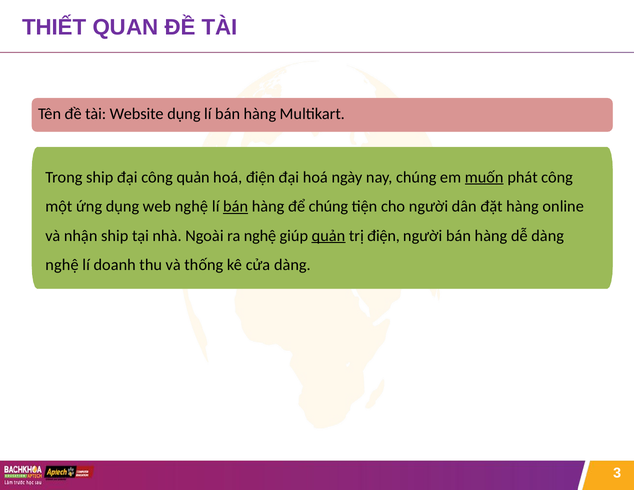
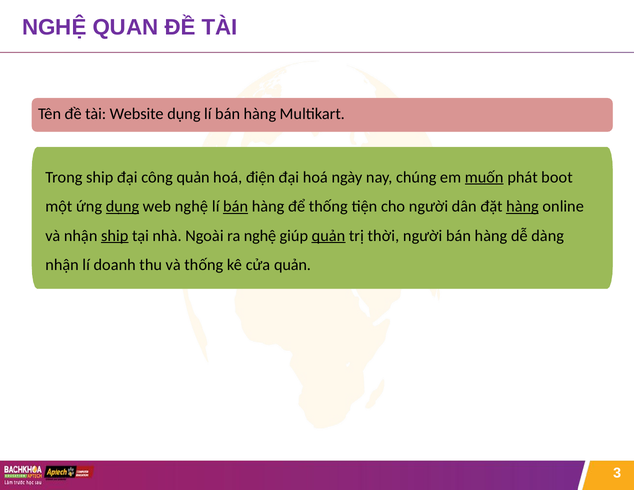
THIẾT: THIẾT -> NGHỆ (54, 27)
phát công: công -> boot (557, 177)
dụng underline: none -> present (122, 206)
để chúng: chúng -> thống (328, 206)
hàng underline: none -> present (522, 206)
ship underline: none -> present (115, 236)
trị điện: điện -> thời (383, 236)
nghệ: nghệ -> nhận (62, 265)
cửa dàng: dàng -> quản (292, 265)
